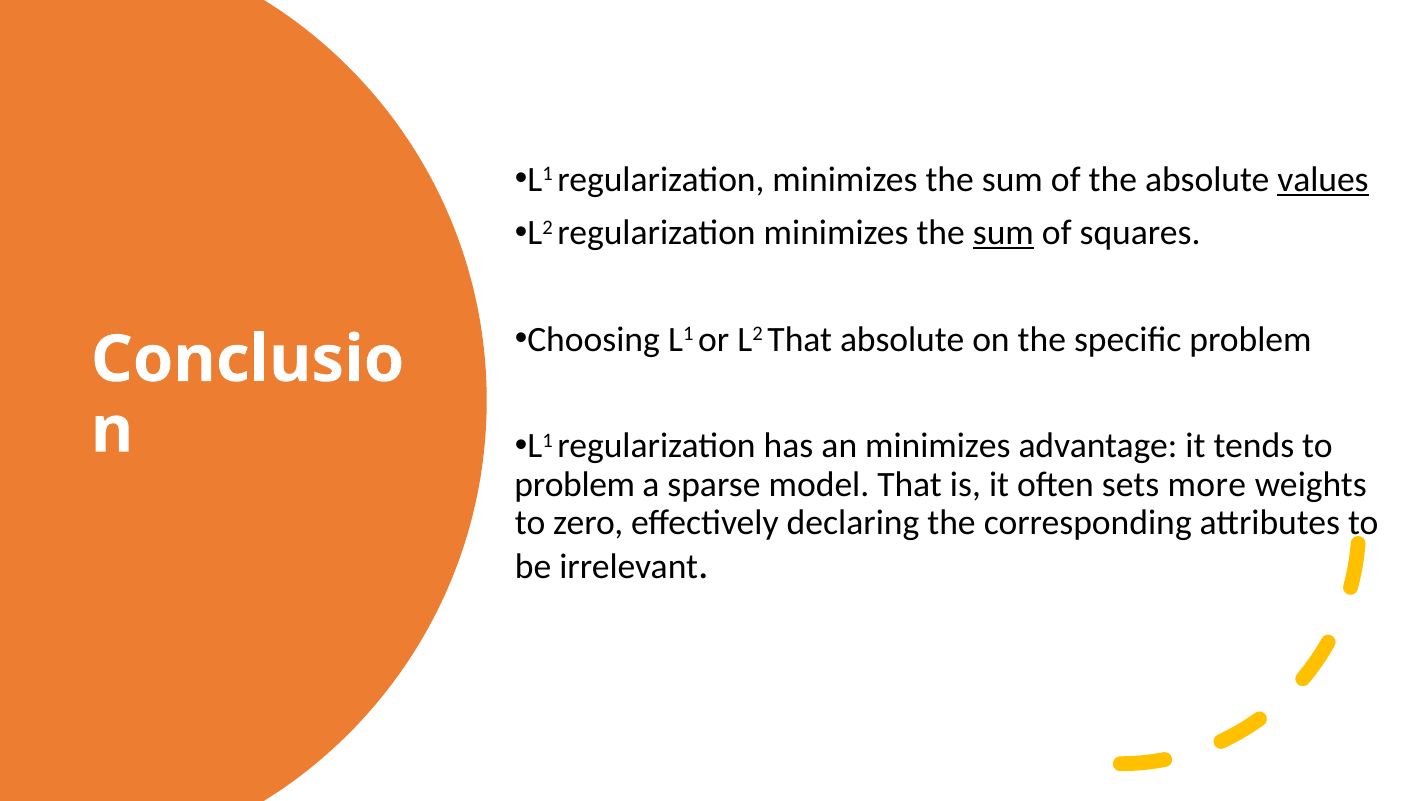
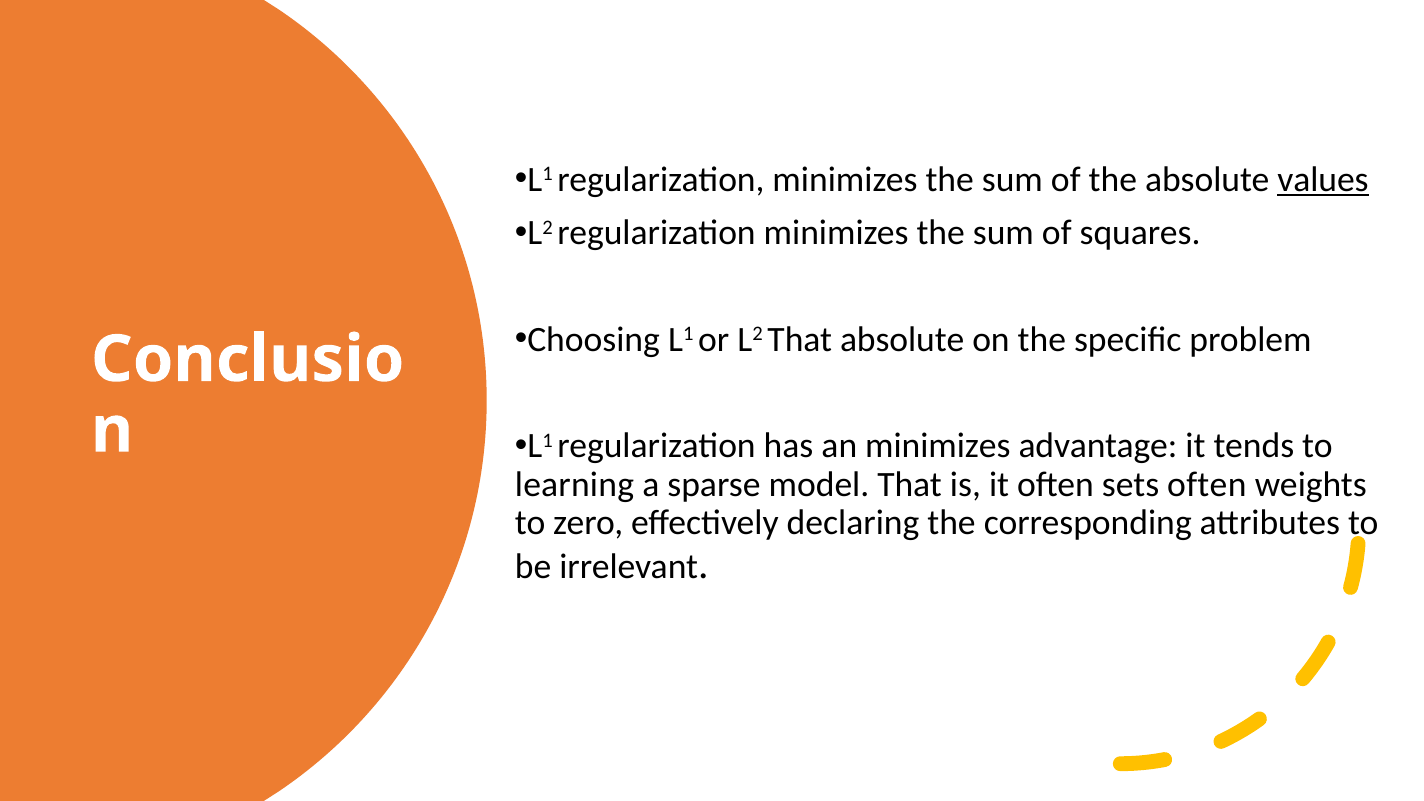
sum underline: present -> none (1003, 233)
problem: problem -> learning (574, 484)
sets more: more -> often (1207, 484)
